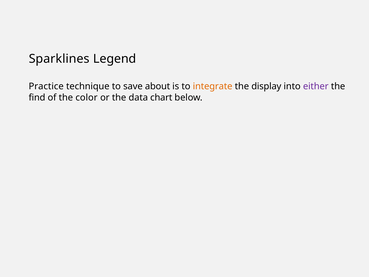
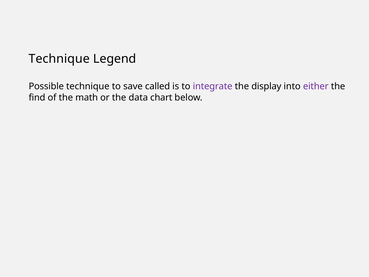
Sparklines: Sparklines -> Technique (59, 59)
Practice: Practice -> Possible (46, 86)
about: about -> called (158, 86)
integrate colour: orange -> purple (213, 86)
color: color -> math (87, 97)
